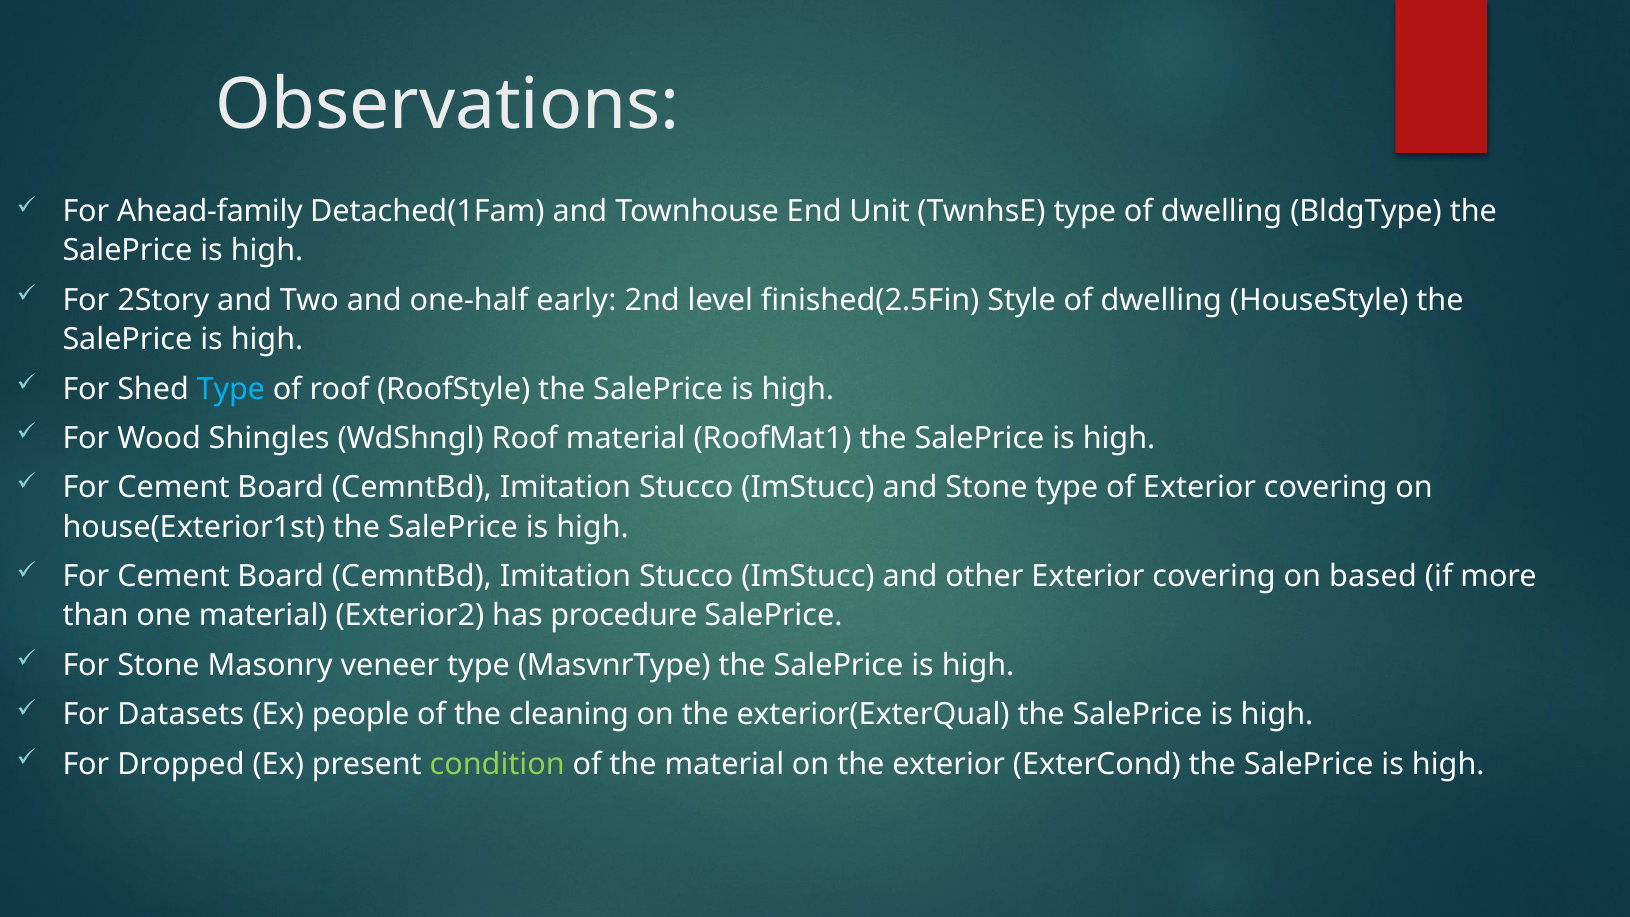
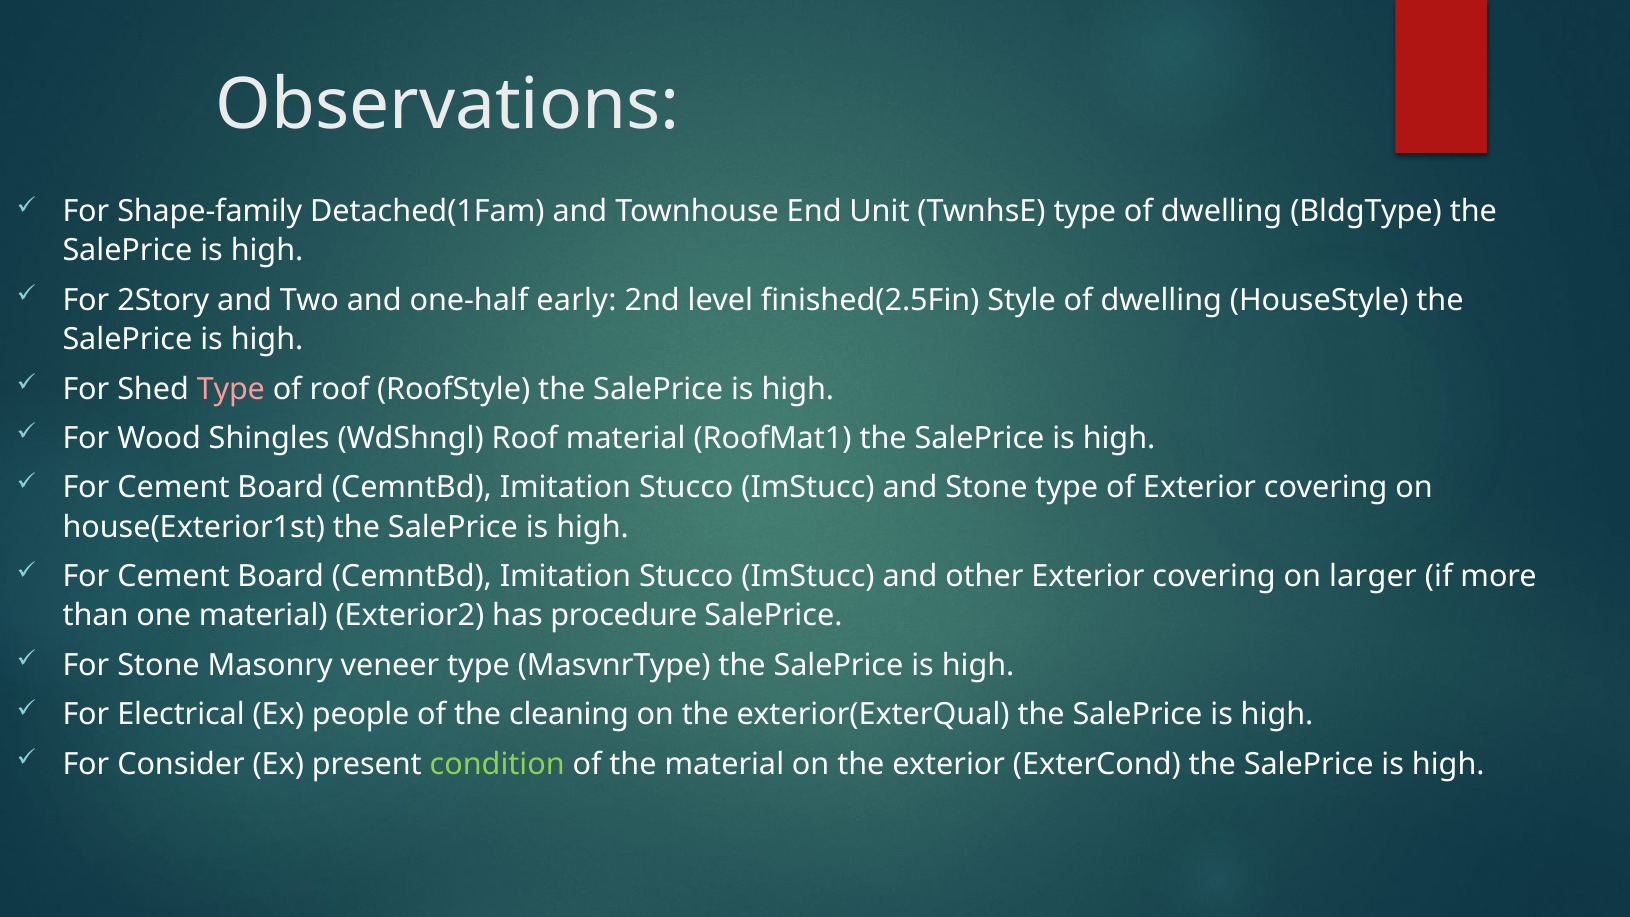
Ahead-family: Ahead-family -> Shape-family (210, 212)
Type colour: light blue -> pink (231, 389)
based: based -> larger (1373, 577)
Datasets: Datasets -> Electrical (181, 715)
Dropped: Dropped -> Consider (181, 764)
